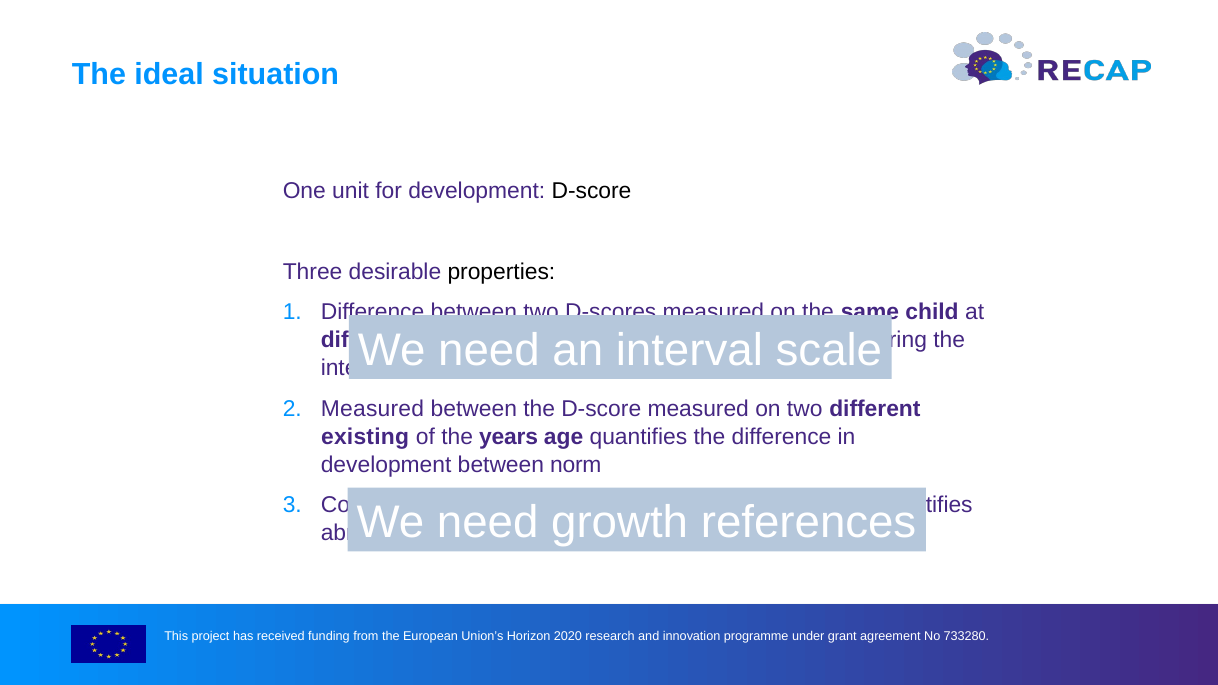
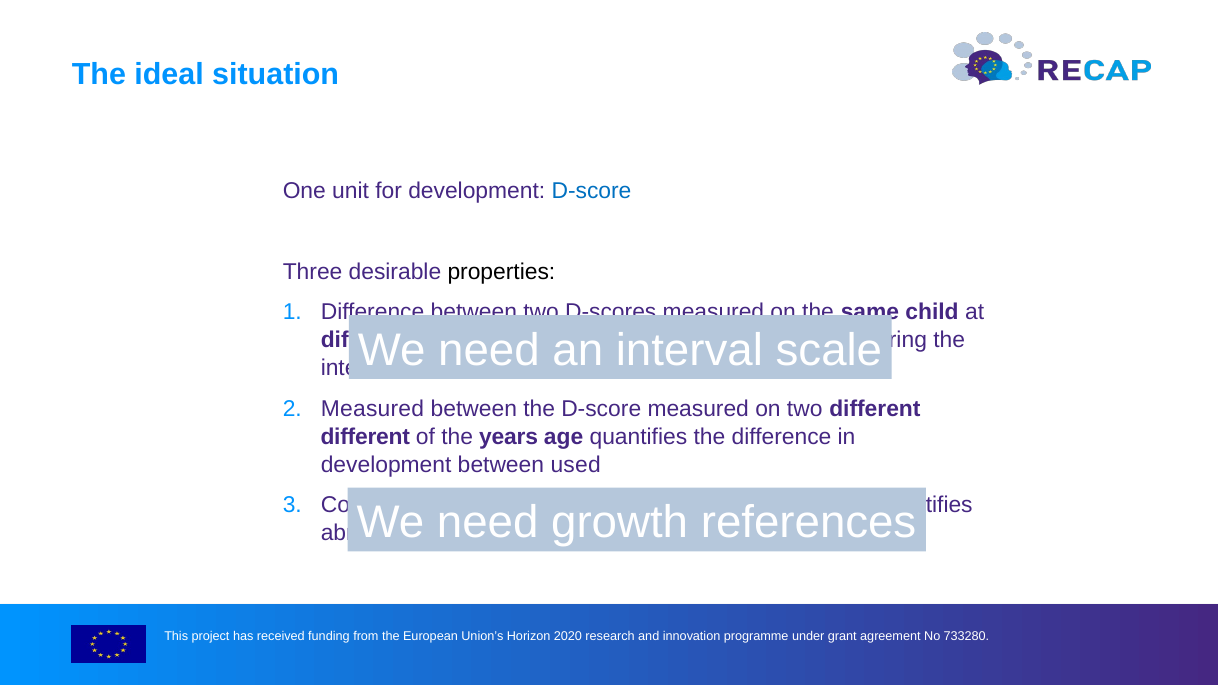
D-score colour: black -> blue (591, 191)
existing: existing -> different (365, 437)
norm: norm -> used (576, 465)
